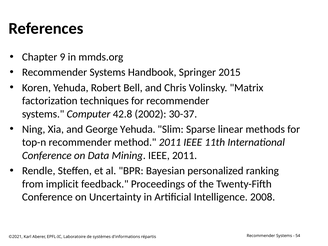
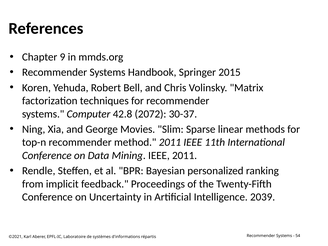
2002: 2002 -> 2072 (151, 114)
George Yehuda: Yehuda -> Movies (138, 129)
2008: 2008 -> 2039 (263, 197)
